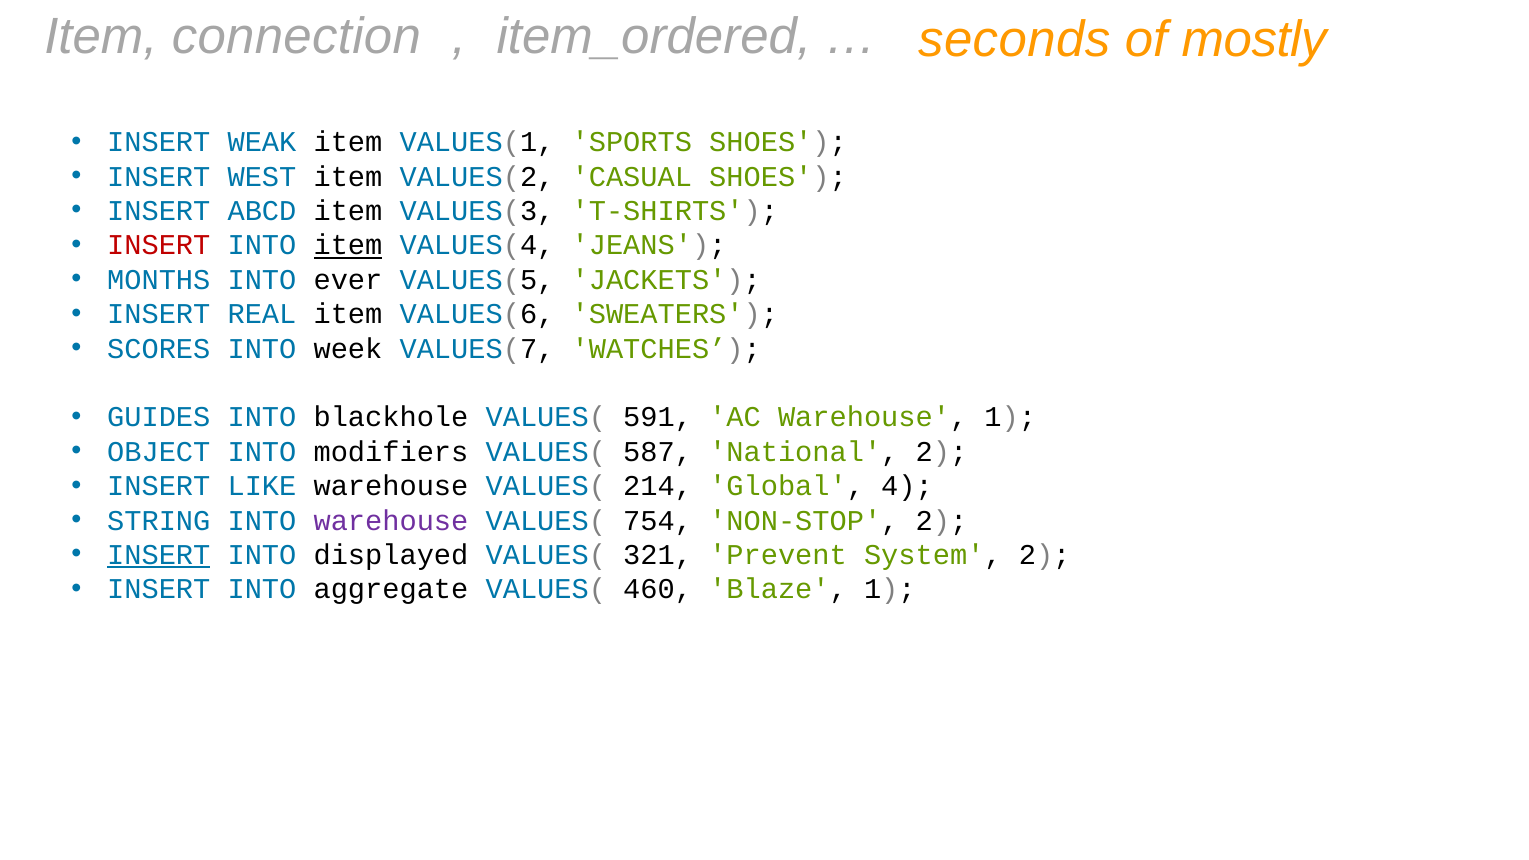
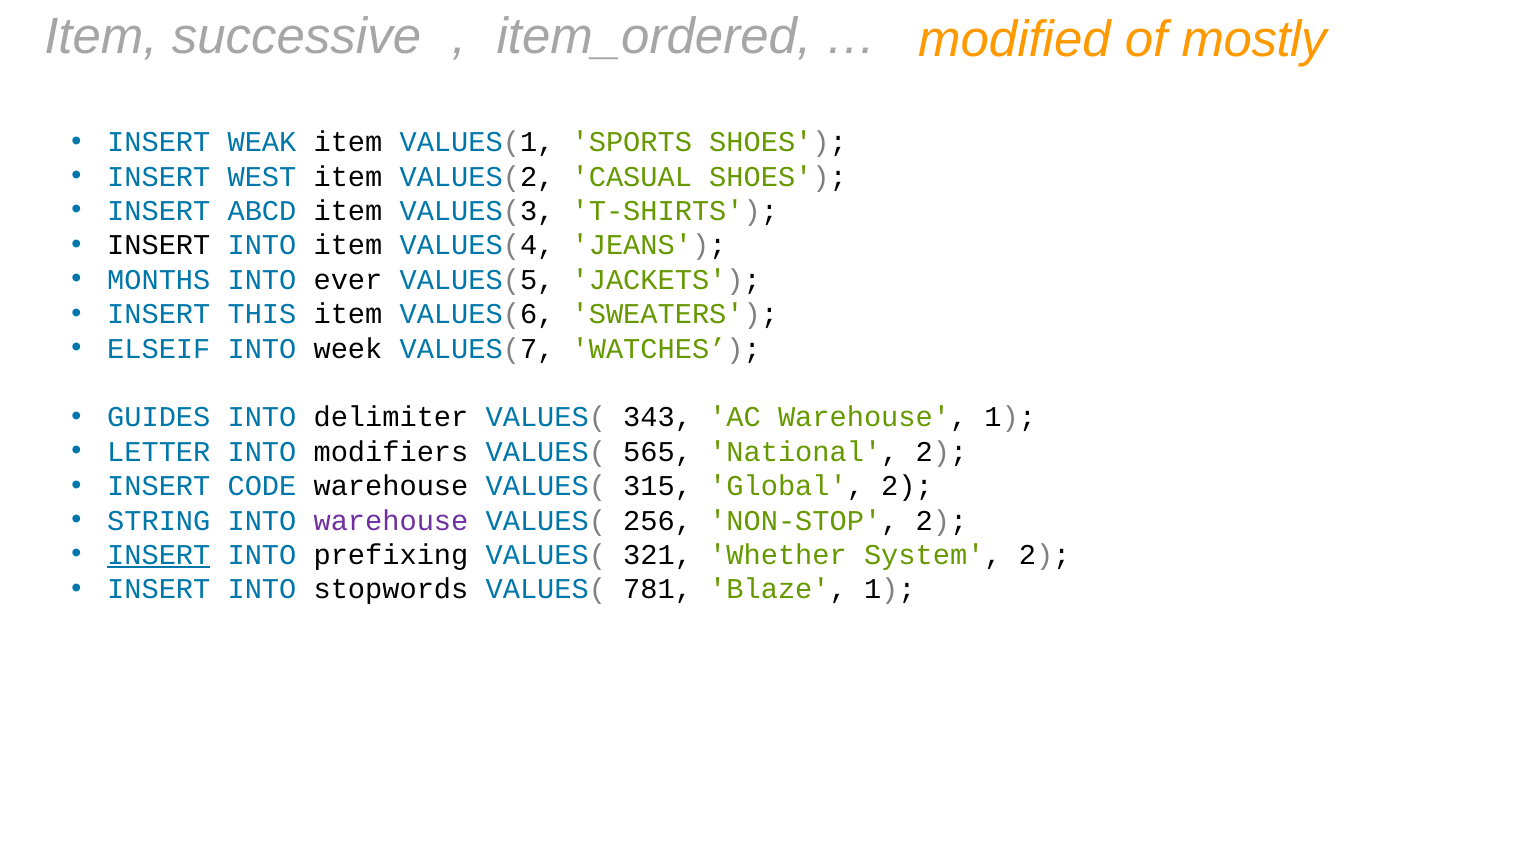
connection: connection -> successive (296, 36)
seconds: seconds -> modified (1014, 40)
INSERT colour: red -> black (159, 245)
item underline: present -> none (348, 245)
REAL: REAL -> THIS (262, 314)
SCORES: SCORES -> ELSEIF (159, 349)
blackhole: blackhole -> delimiter (391, 417)
591: 591 -> 343 (658, 417)
OBJECT: OBJECT -> LETTER (159, 452)
587: 587 -> 565 (658, 452)
LIKE: LIKE -> CODE (262, 486)
214: 214 -> 315 (658, 486)
Global 4: 4 -> 2 (907, 486)
754: 754 -> 256 (658, 521)
displayed: displayed -> prefixing (391, 555)
Prevent: Prevent -> Whether (778, 555)
aggregate: aggregate -> stopwords (391, 589)
460: 460 -> 781 (658, 589)
